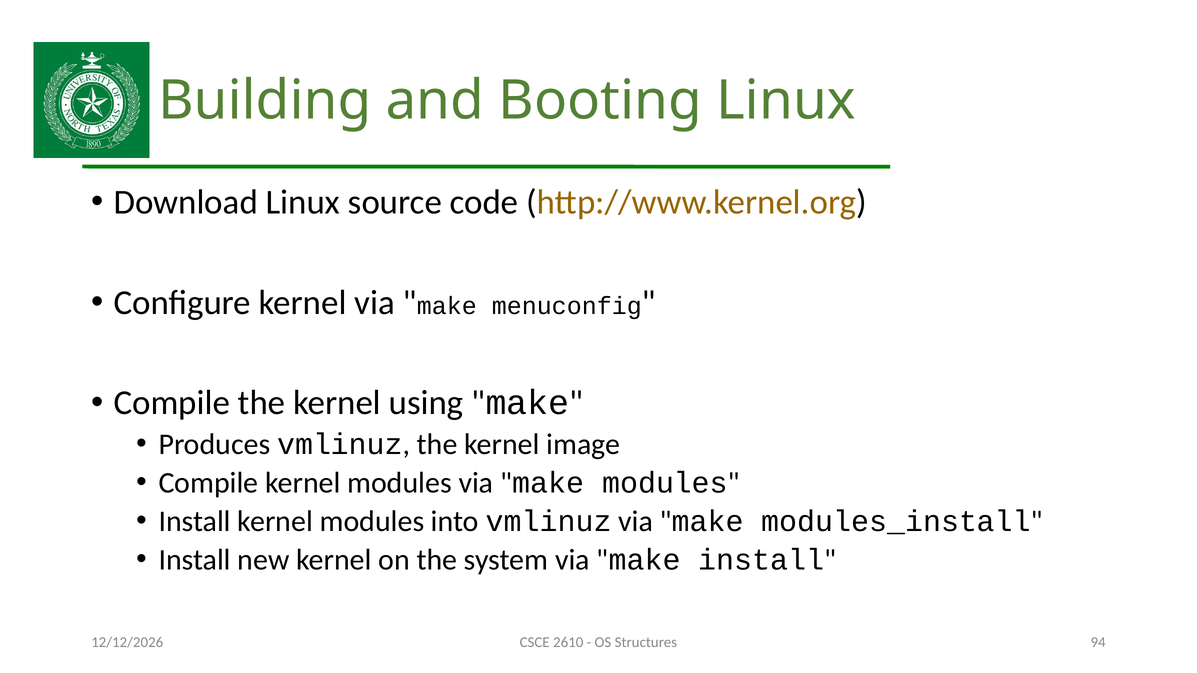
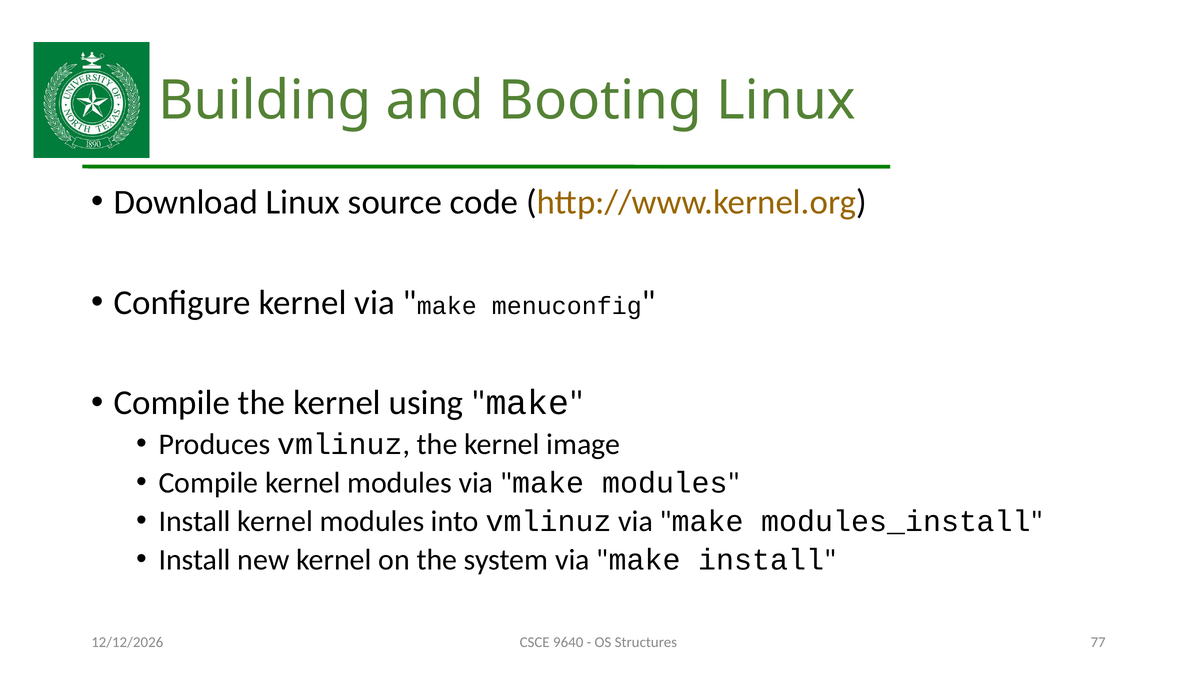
2610: 2610 -> 9640 (568, 643)
94: 94 -> 77 (1098, 643)
